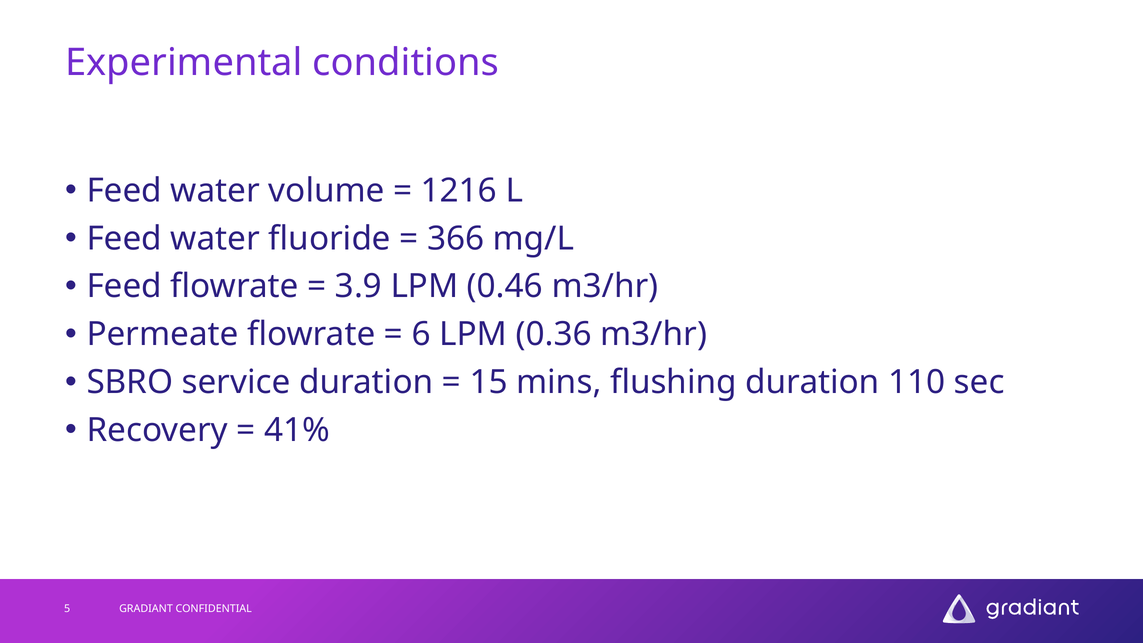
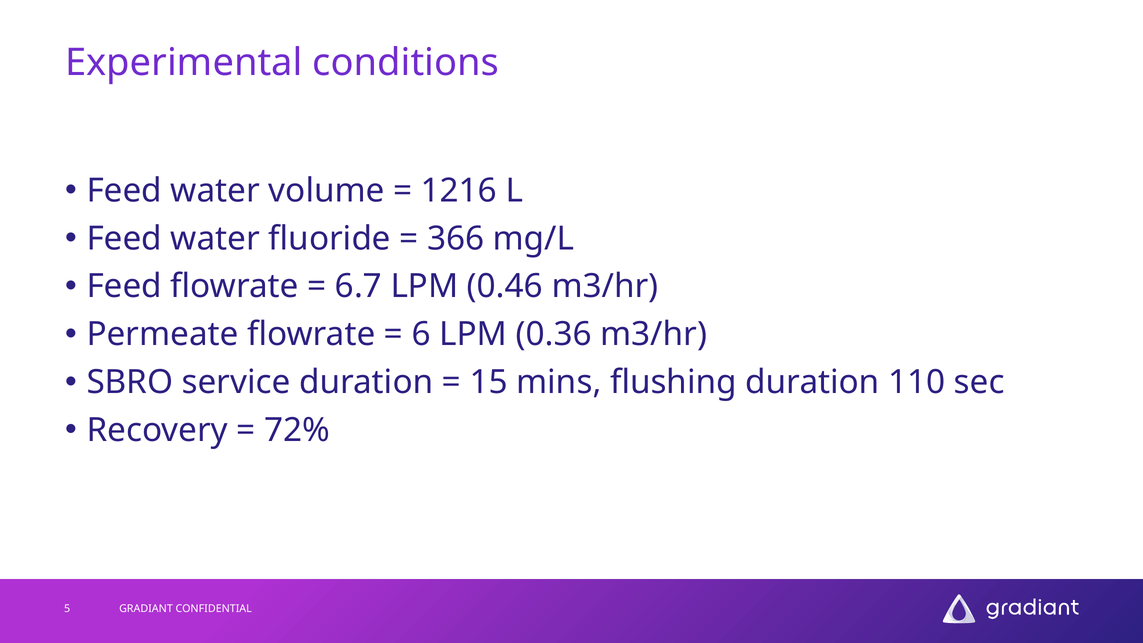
3.9: 3.9 -> 6.7 (358, 286)
41%: 41% -> 72% (297, 430)
